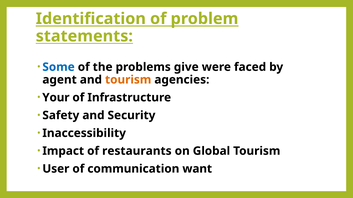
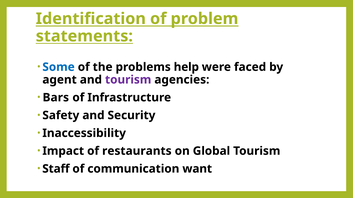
give: give -> help (186, 67)
tourism colour: orange -> purple (128, 80)
Your: Your -> Bars (56, 98)
User: User -> Staff (56, 169)
